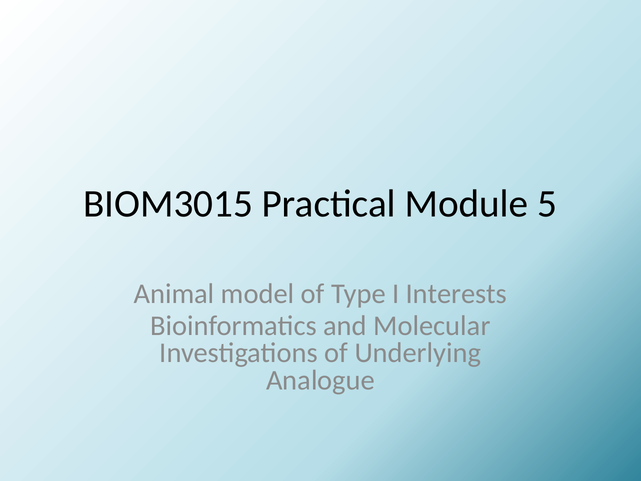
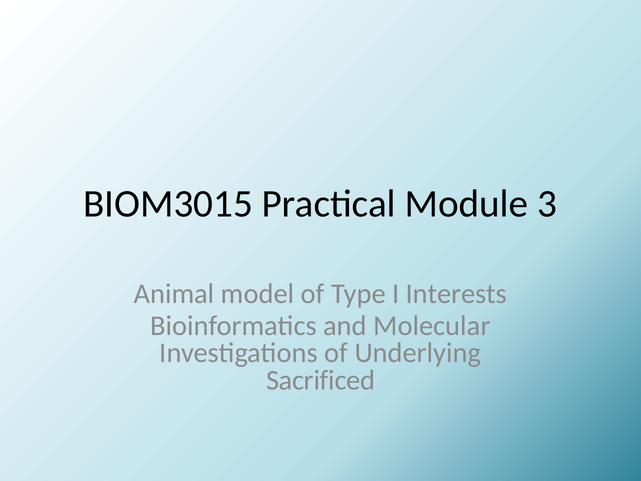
5: 5 -> 3 (547, 204)
Analogue: Analogue -> Sacrificed (321, 380)
